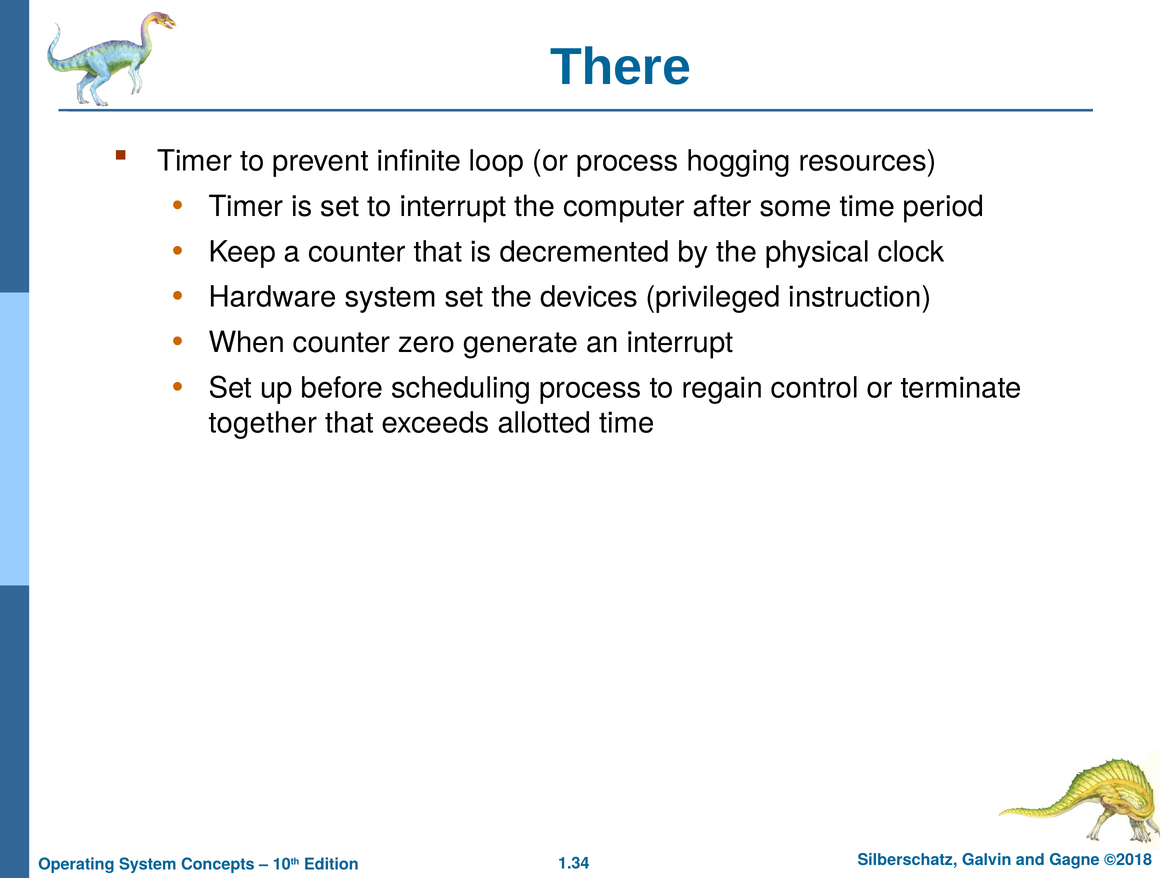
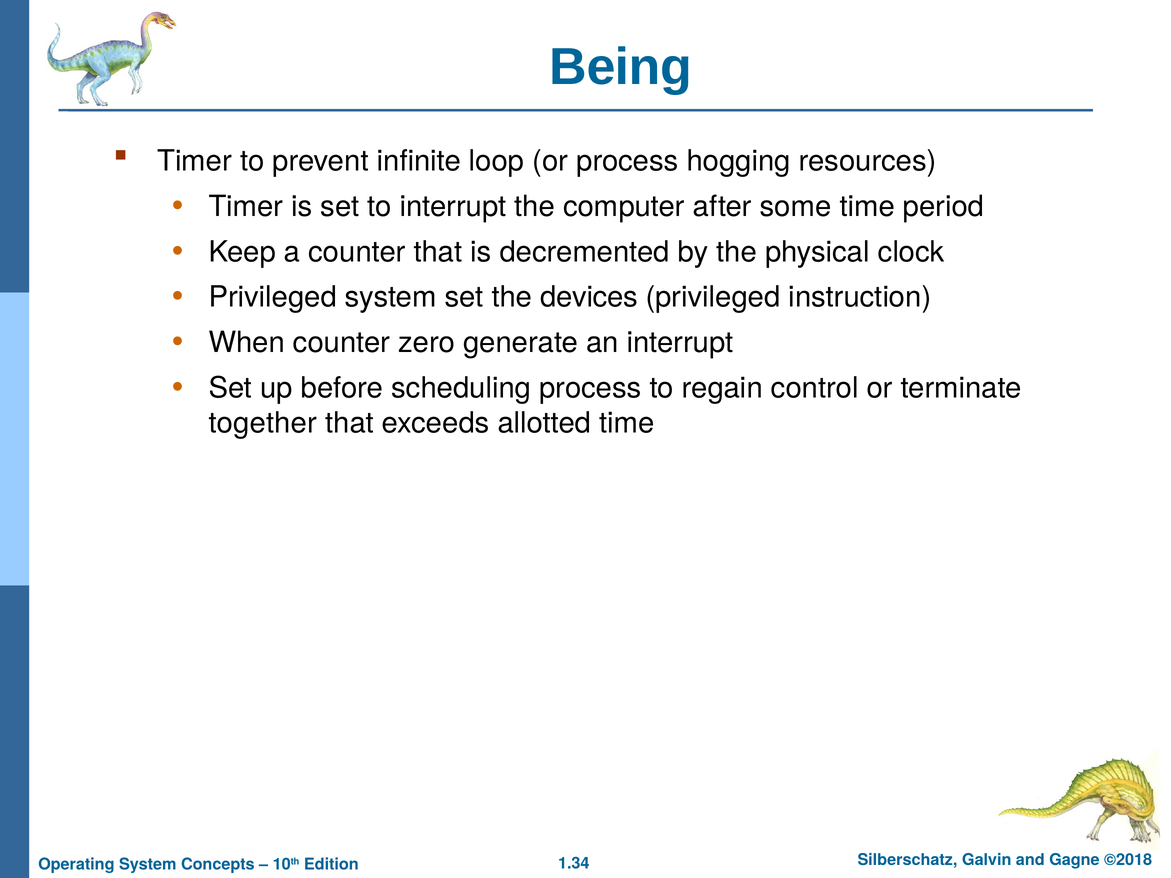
There: There -> Being (621, 67)
Hardware: Hardware -> Privileged (273, 297)
